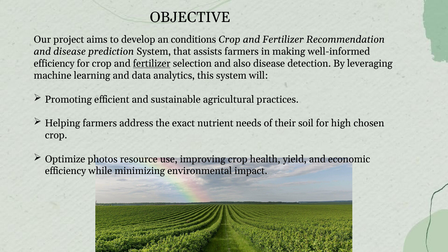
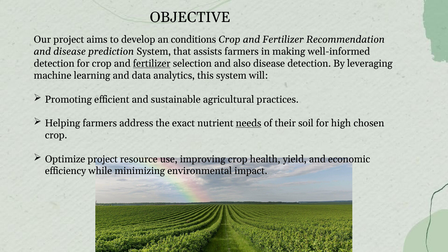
efficiency: efficiency -> detection (54, 64)
needs underline: none -> present (249, 123)
Optimize photos: photos -> project (103, 159)
